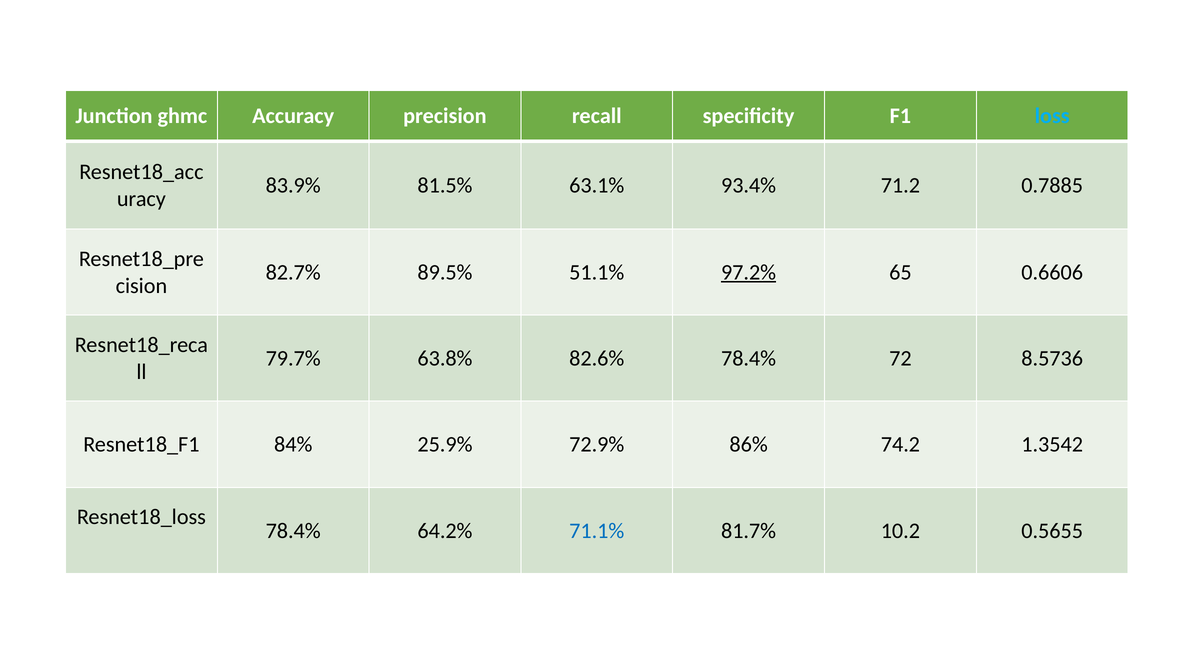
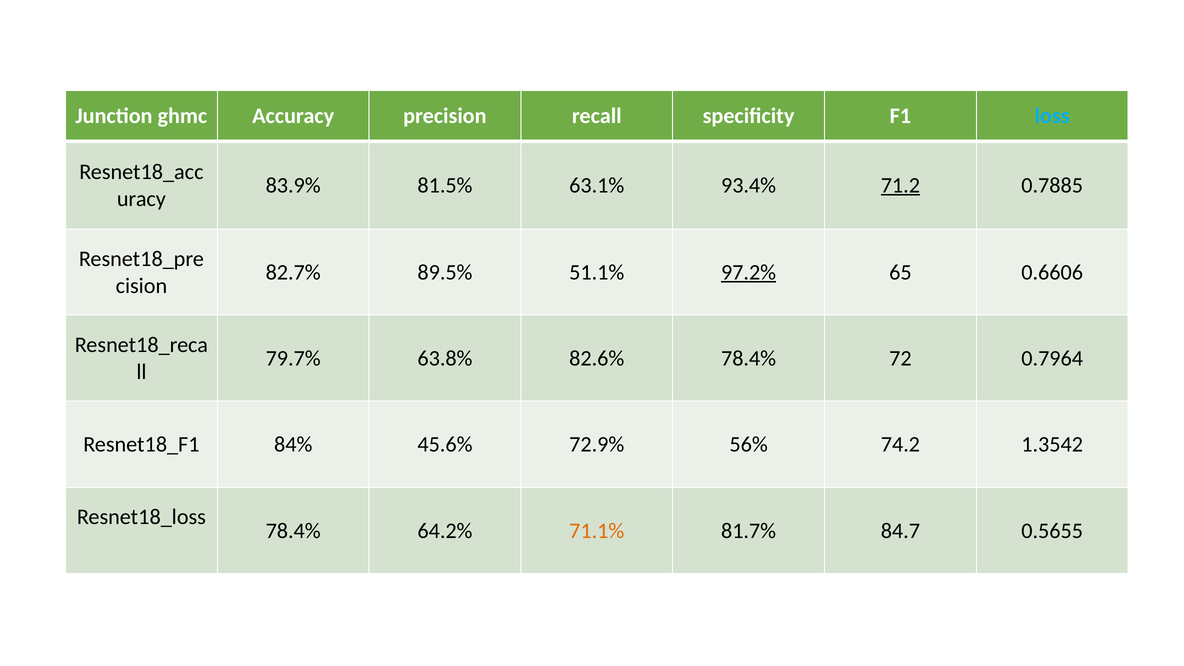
71.2 underline: none -> present (900, 185)
8.5736: 8.5736 -> 0.7964 (1052, 358)
25.9%: 25.9% -> 45.6% (445, 445)
86%: 86% -> 56% (749, 445)
71.1% colour: blue -> orange (597, 531)
10.2: 10.2 -> 84.7 (900, 531)
